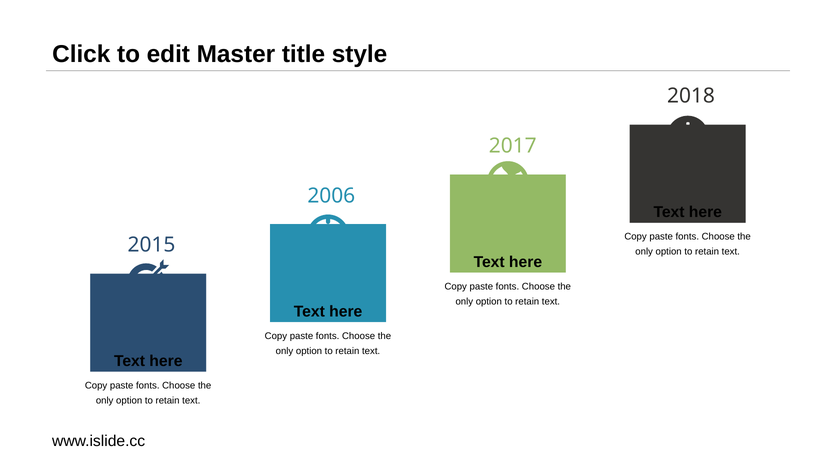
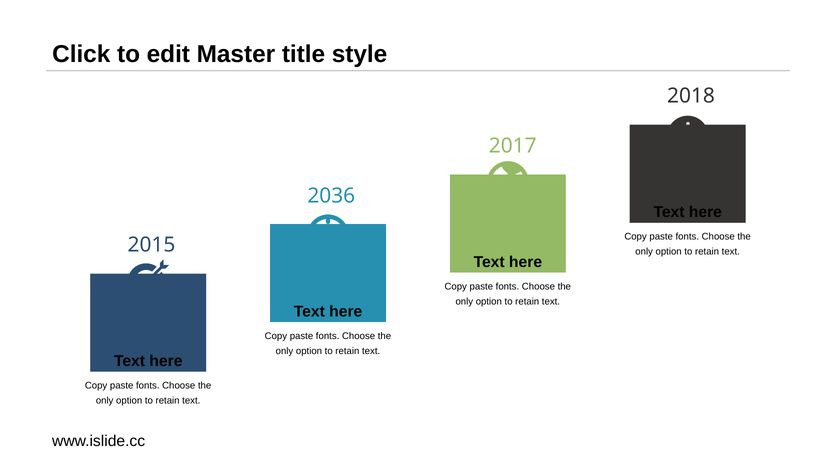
2006: 2006 -> 2036 (331, 196)
